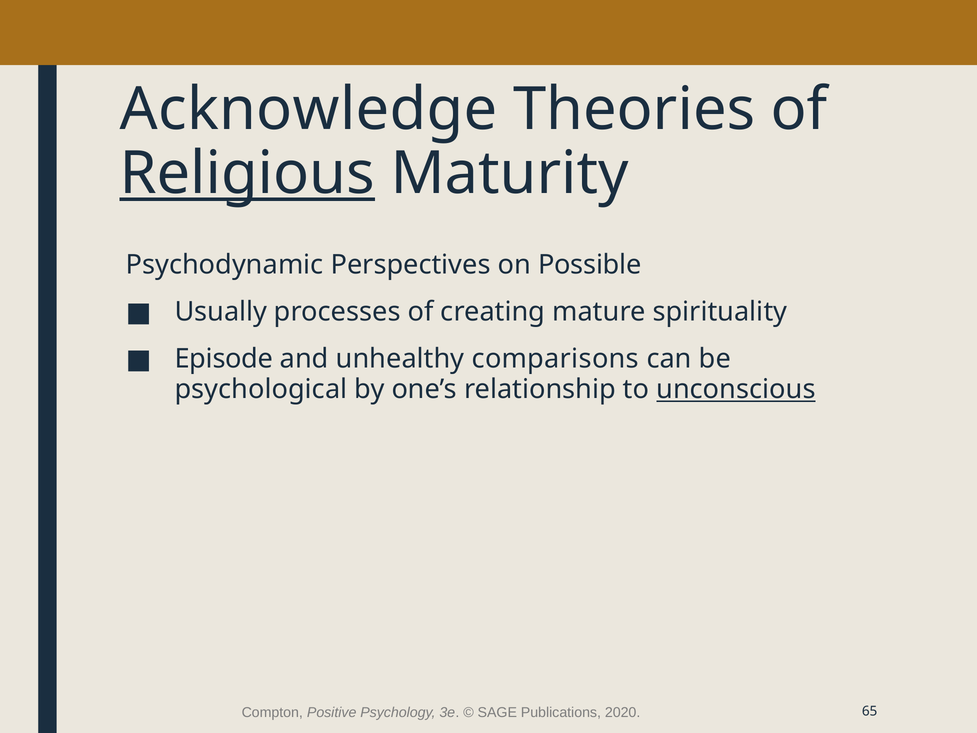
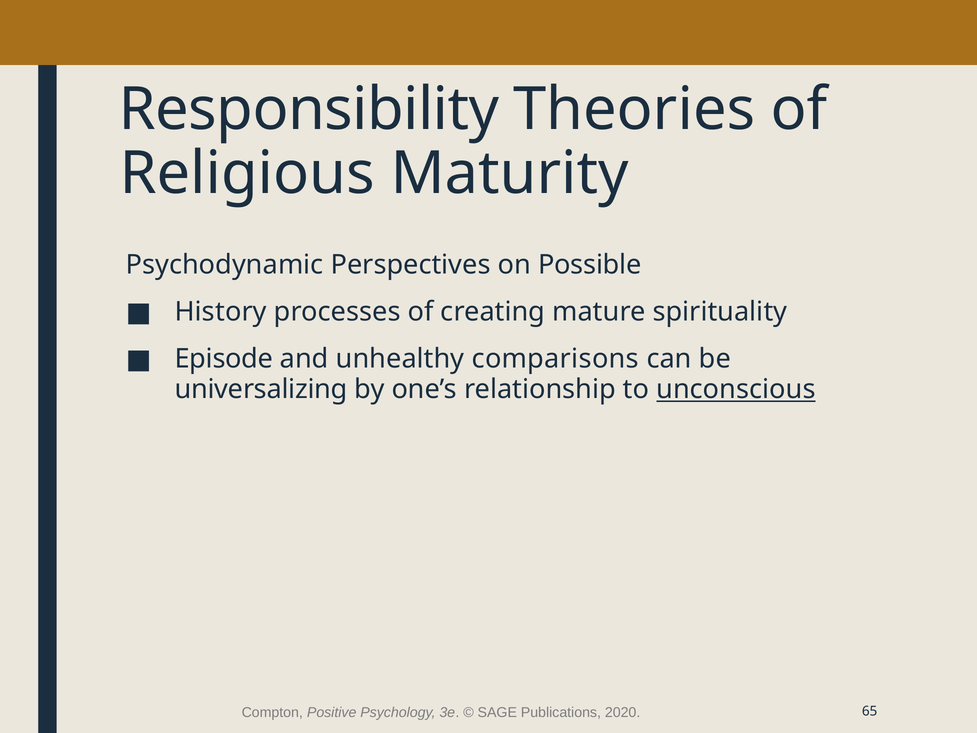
Acknowledge: Acknowledge -> Responsibility (309, 110)
Religious underline: present -> none (247, 173)
Usually: Usually -> History (221, 312)
psychological: psychological -> universalizing (261, 389)
